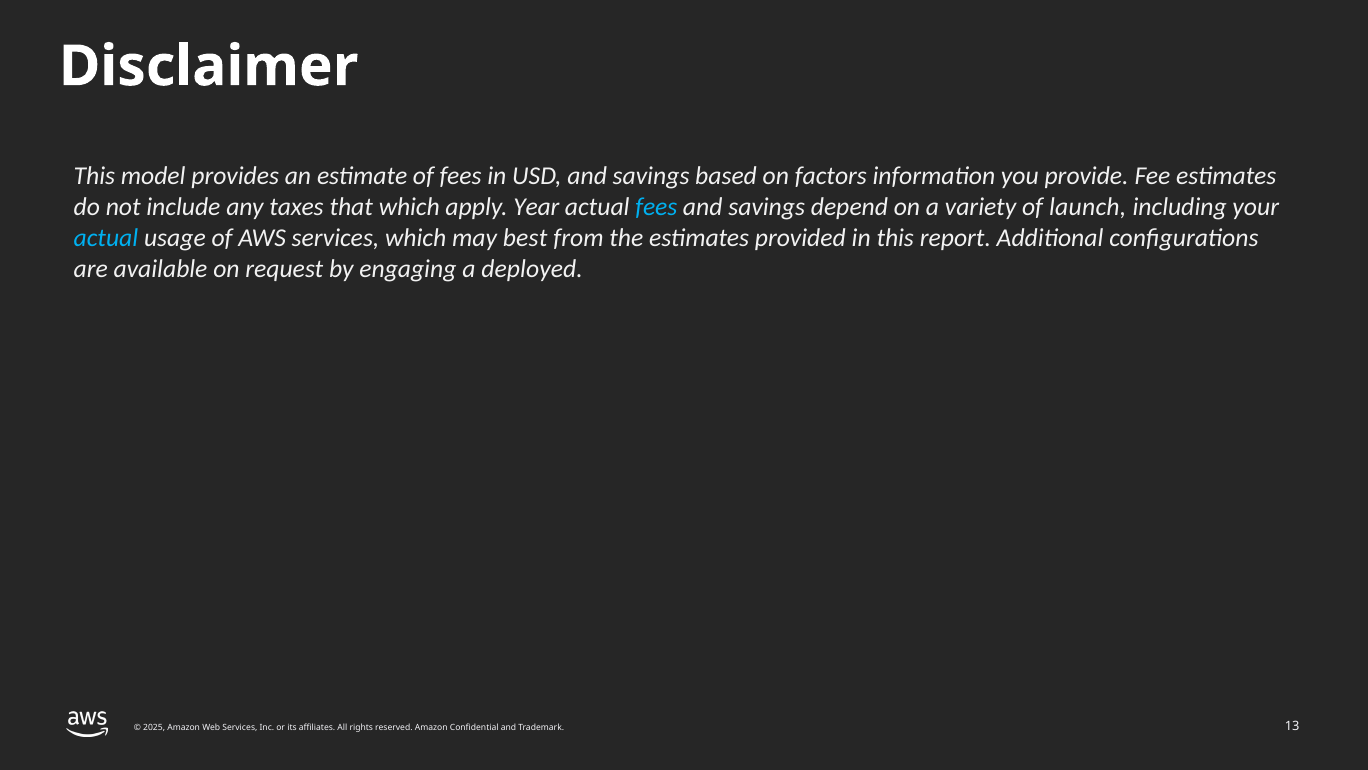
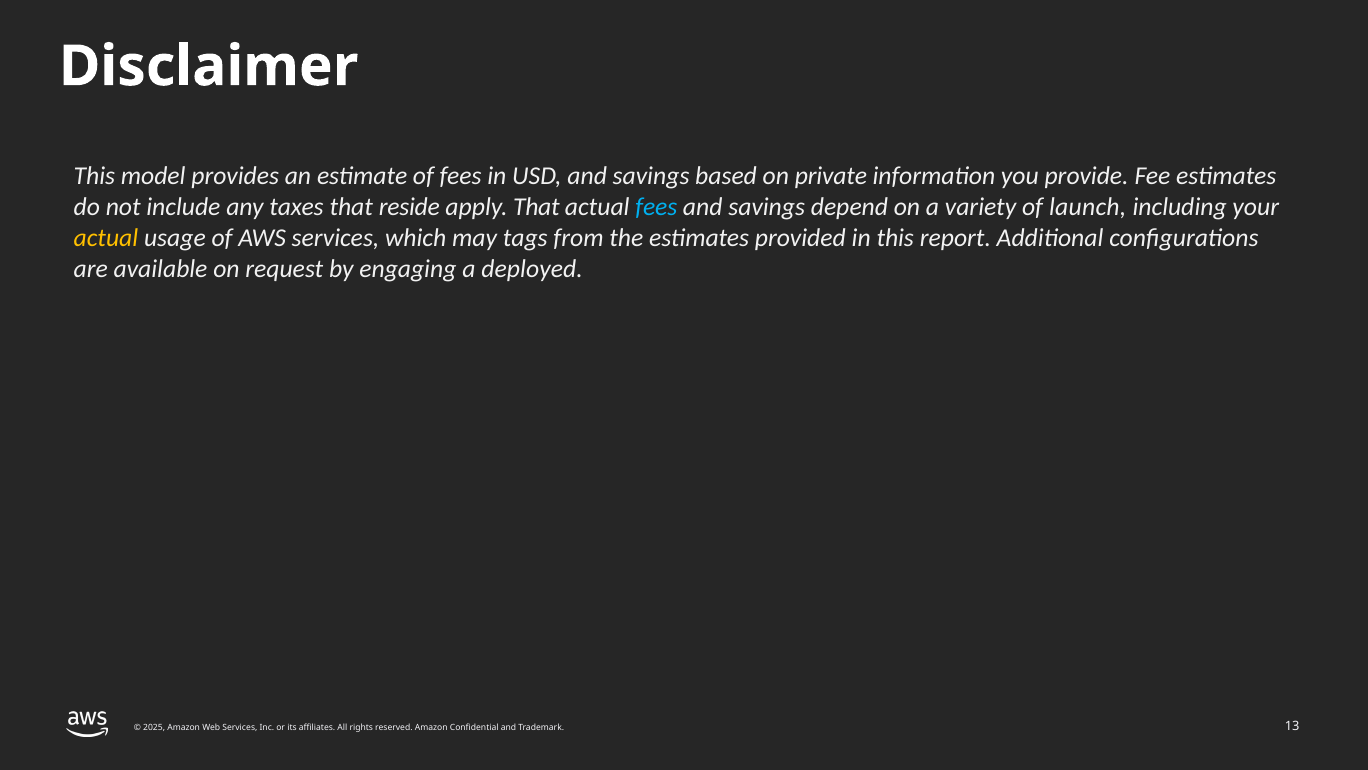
factors: factors -> private (831, 176)
that which: which -> reside (409, 207)
apply Year: Year -> That (536, 207)
actual colour: light blue -> yellow (106, 238)
best: best -> tags (525, 238)
